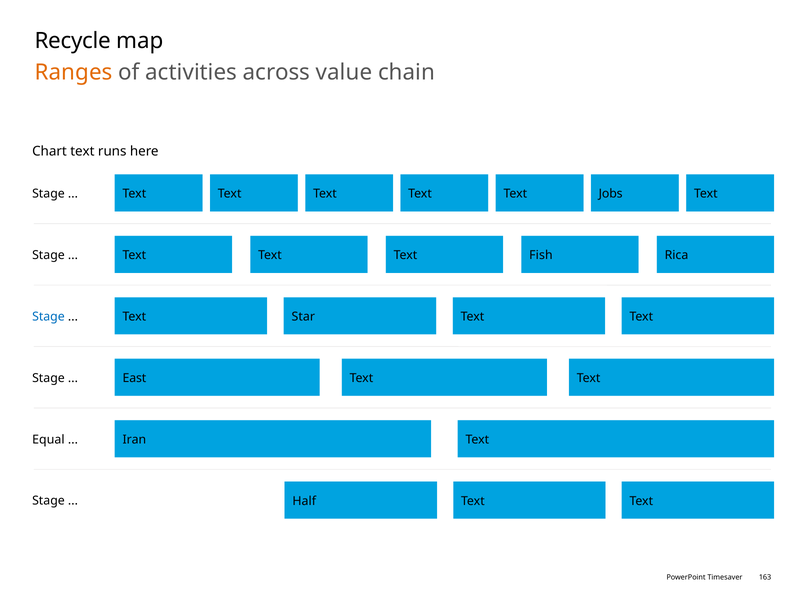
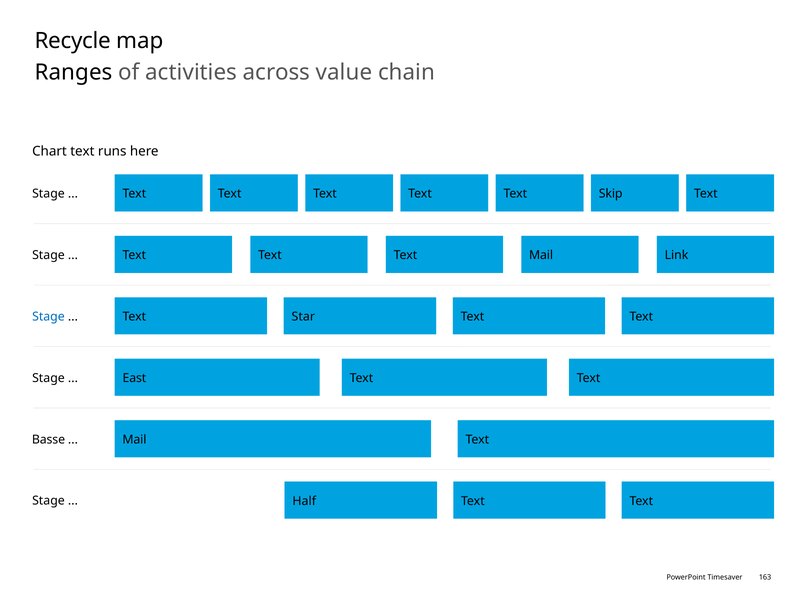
Ranges colour: orange -> black (74, 72)
Jobs: Jobs -> Skip (611, 194)
Fish: Fish -> Mail (541, 255)
Rica: Rica -> Link (676, 255)
Equal: Equal -> Basse (49, 439)
Iran: Iran -> Mail (134, 439)
